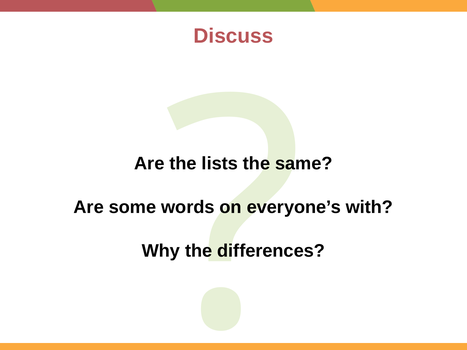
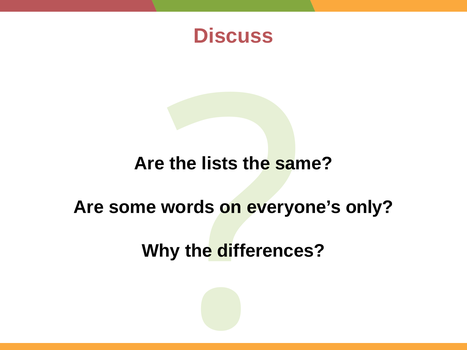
with: with -> only (369, 207)
